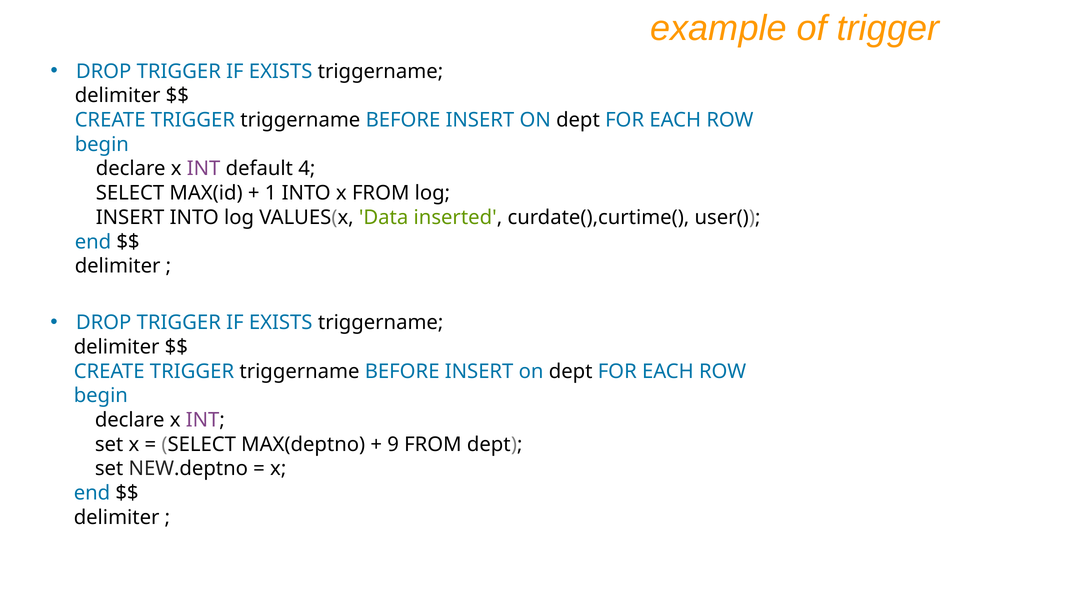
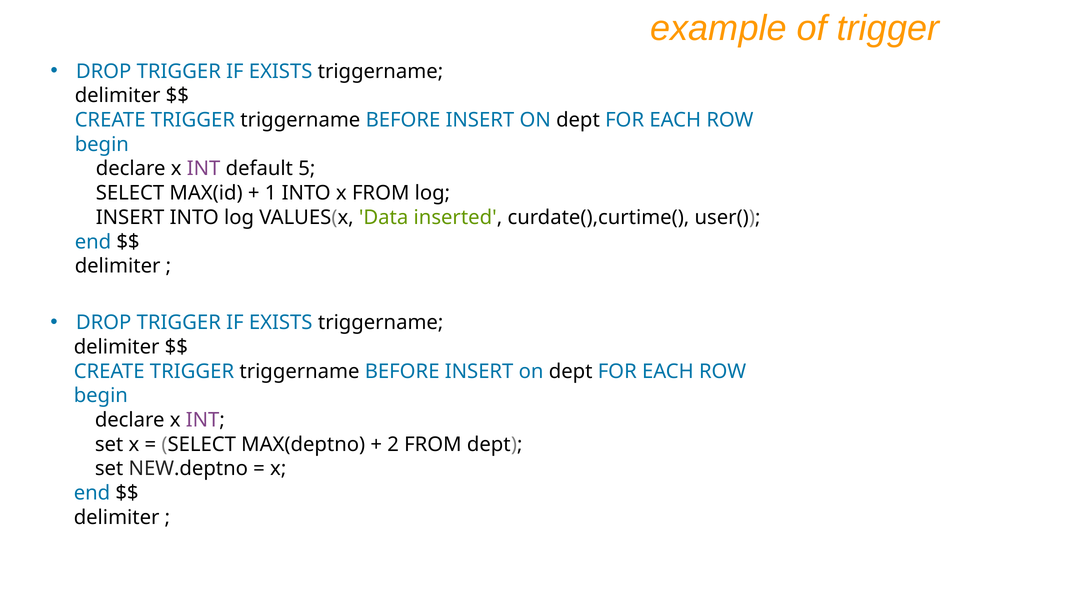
4: 4 -> 5 (307, 169)
9: 9 -> 2 (393, 445)
